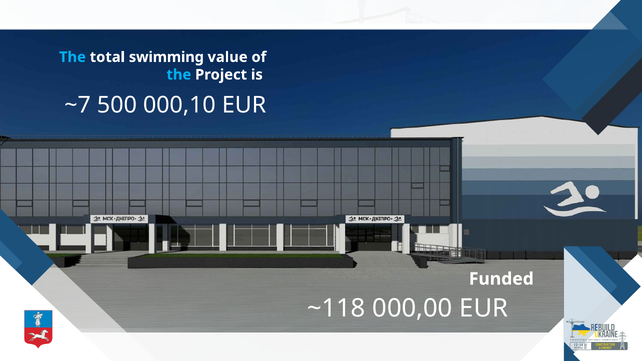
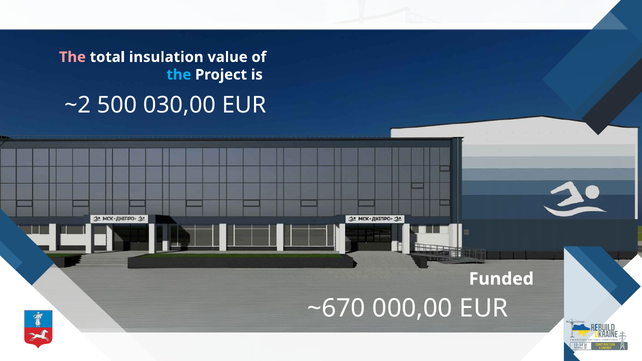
The colour: light blue -> pink (72, 57)
swimming: swimming -> insulation (166, 57)
~7: ~7 -> ~2 (78, 105)
000,10: 000,10 -> 030,00 (179, 105)
~118: ~118 -> ~670 (336, 309)
